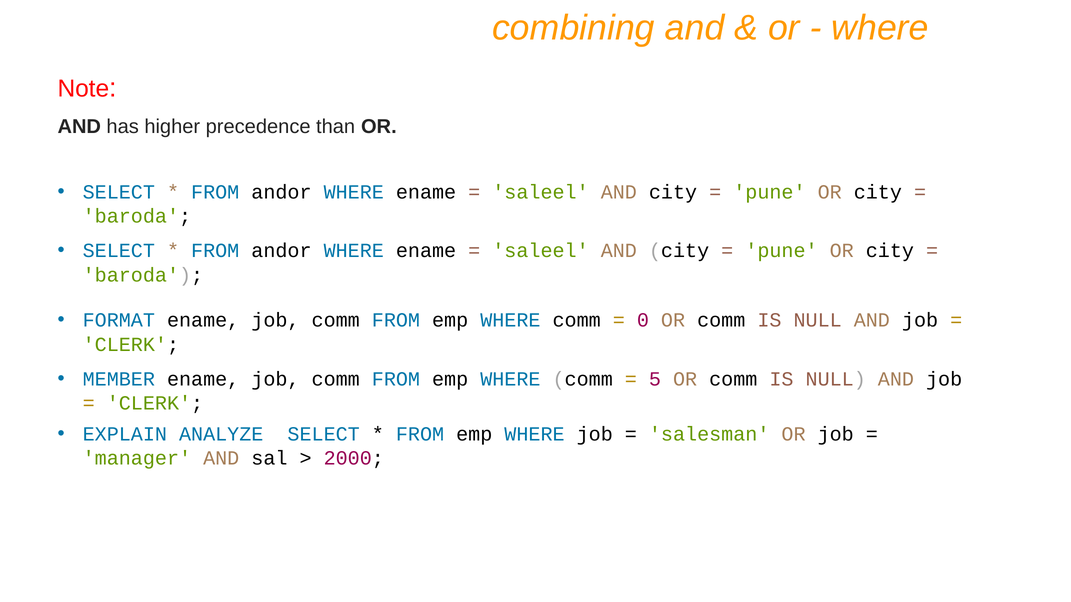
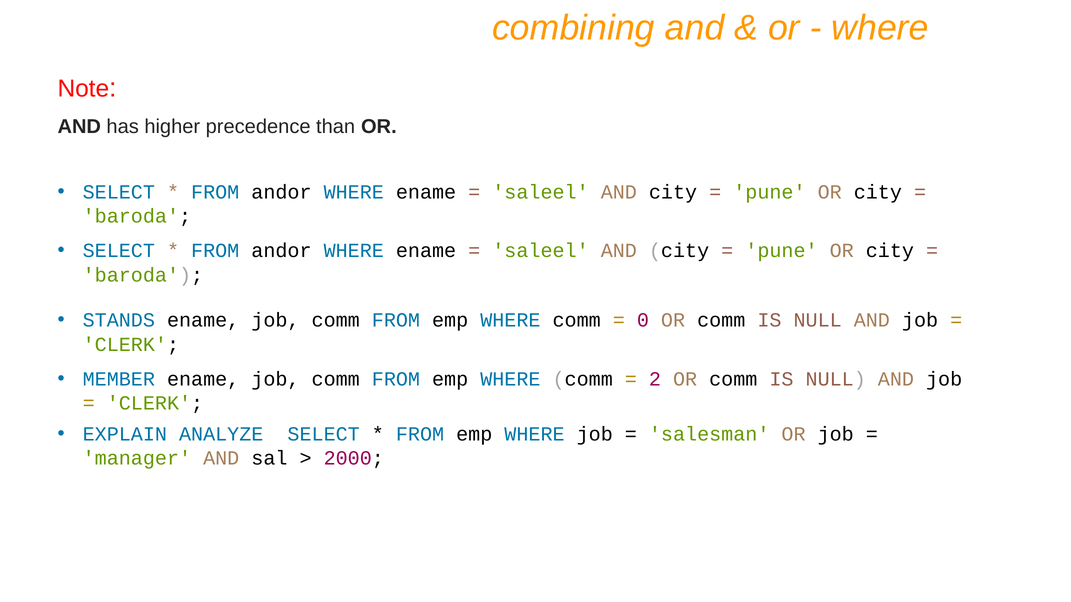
FORMAT: FORMAT -> STANDS (119, 321)
5: 5 -> 2 (655, 379)
